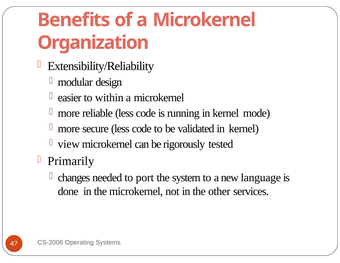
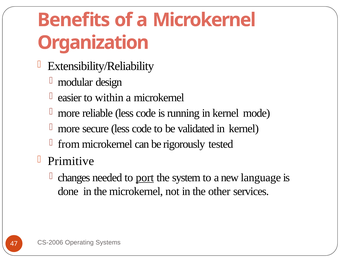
view: view -> from (69, 144)
Primarily: Primarily -> Primitive (71, 161)
port underline: none -> present (145, 177)
